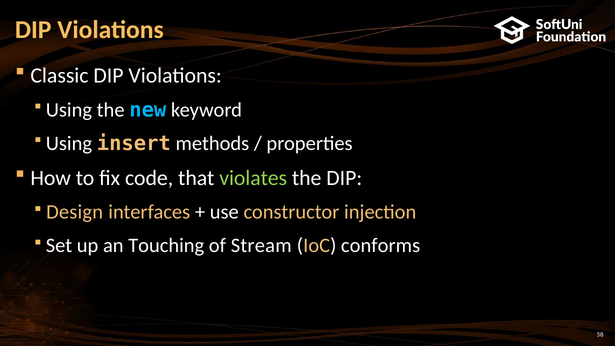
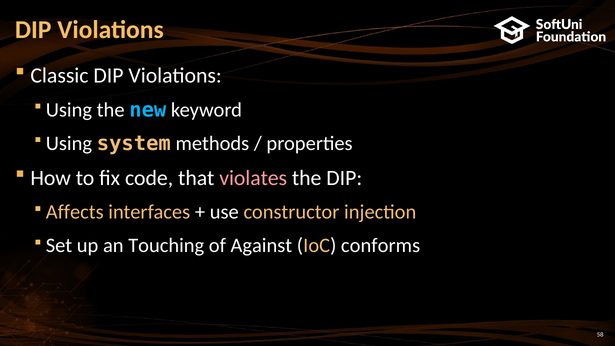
insert: insert -> system (134, 144)
violates colour: light green -> pink (253, 178)
Design: Design -> Affects (75, 212)
Stream: Stream -> Against (261, 246)
